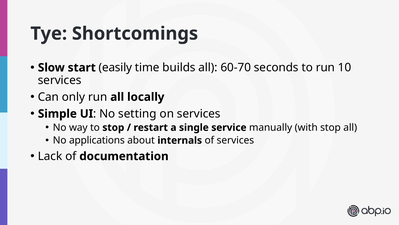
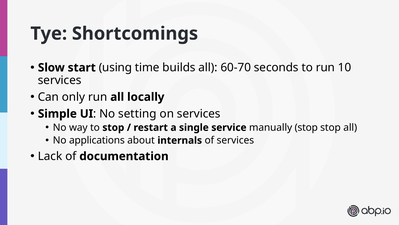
easily: easily -> using (115, 67)
manually with: with -> stop (306, 127)
